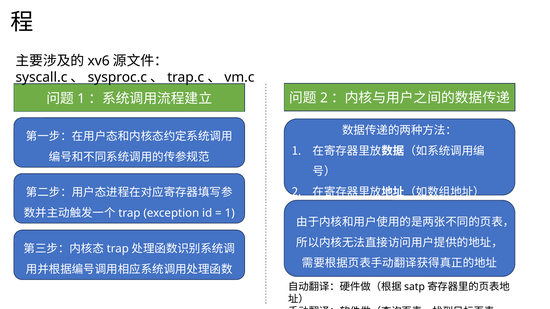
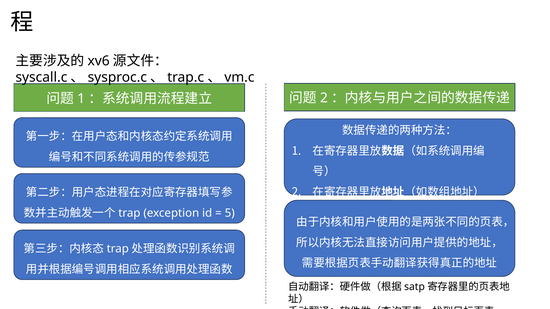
1: 1 -> 5 (230, 213)
